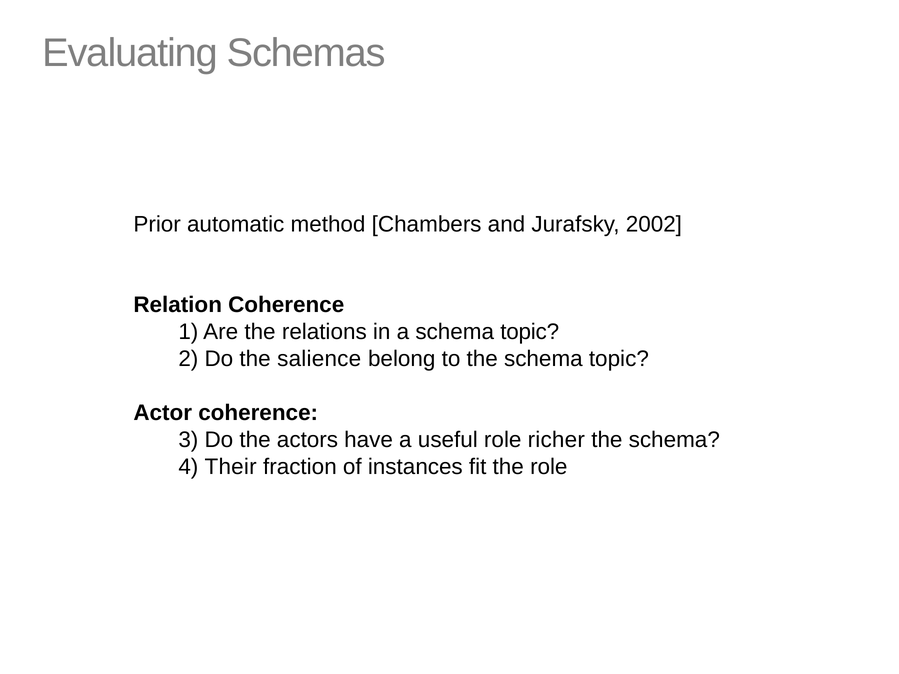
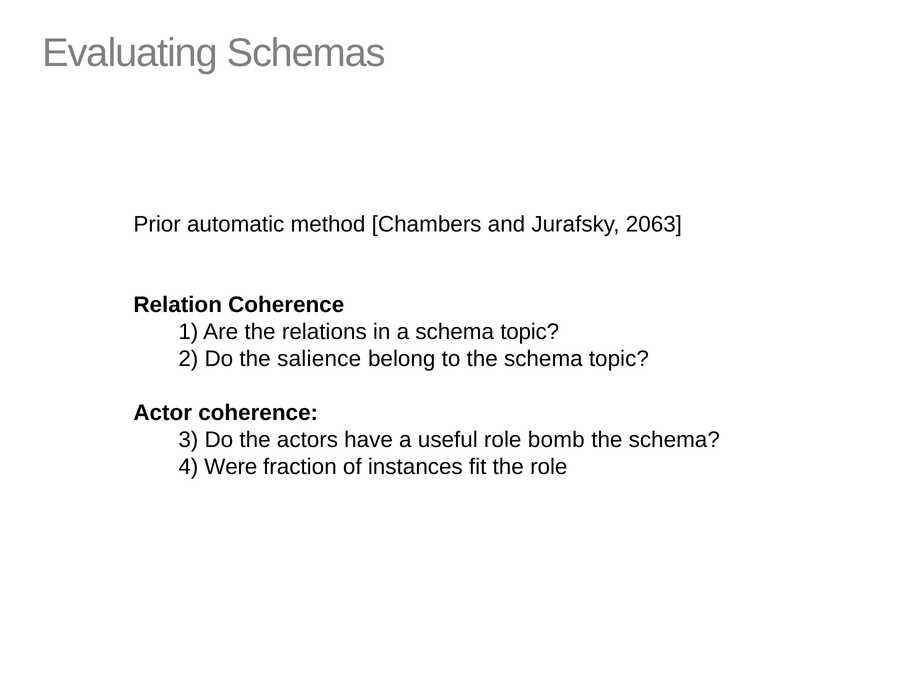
2002: 2002 -> 2063 (654, 224)
richer: richer -> bomb (556, 440)
Their: Their -> Were (231, 467)
